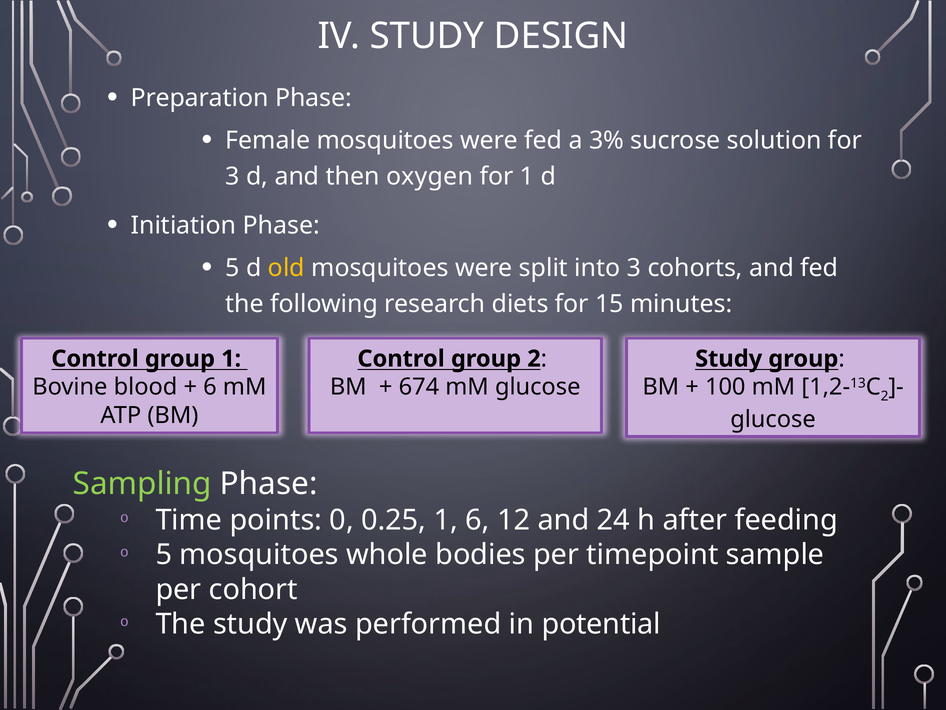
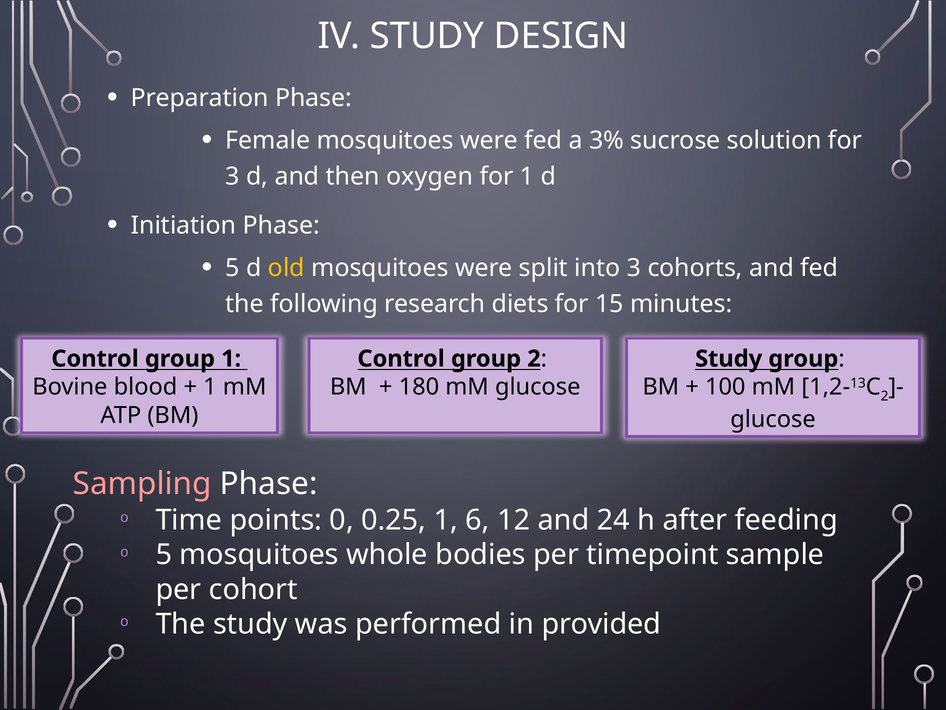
6: 6 -> 1 (210, 387)
674: 674 -> 180 (419, 387)
Sampling colour: light green -> pink (142, 484)
potential: potential -> provided (601, 624)
